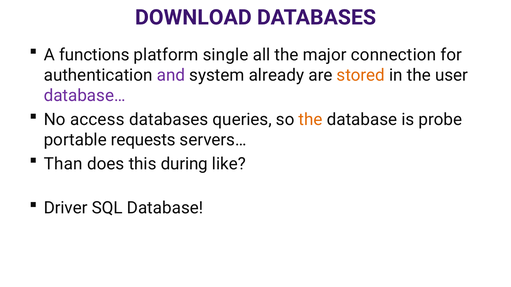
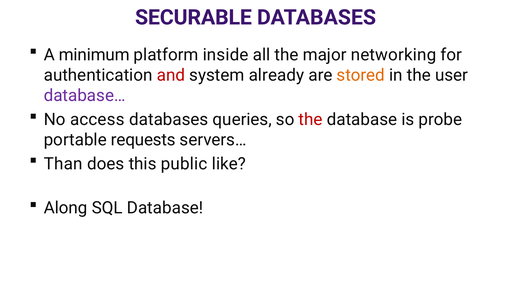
DOWNLOAD: DOWNLOAD -> SECURABLE (193, 17)
functions: functions -> minimum (94, 55)
single: single -> inside (226, 55)
connection: connection -> networking (394, 55)
and colour: purple -> red (171, 75)
the colour: orange -> red (311, 120)
during: during -> public (184, 164)
Driver: Driver -> Along (66, 208)
